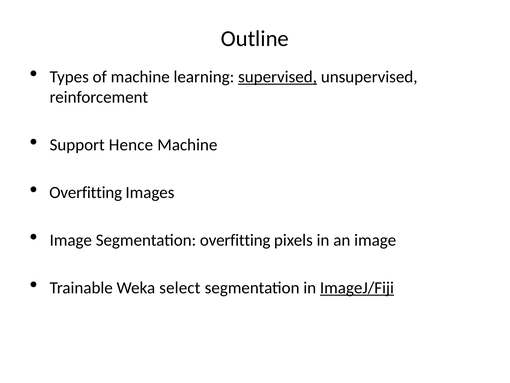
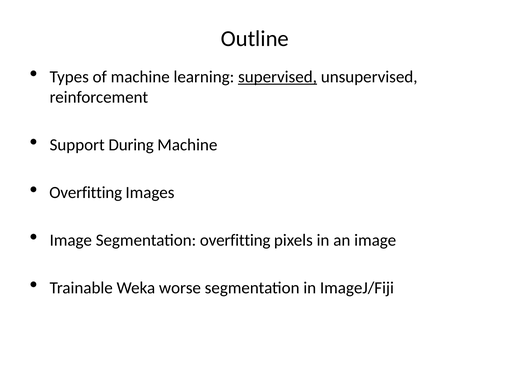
Hence: Hence -> During (131, 145)
select: select -> worse (180, 287)
ImageJ/Fiji underline: present -> none (357, 287)
